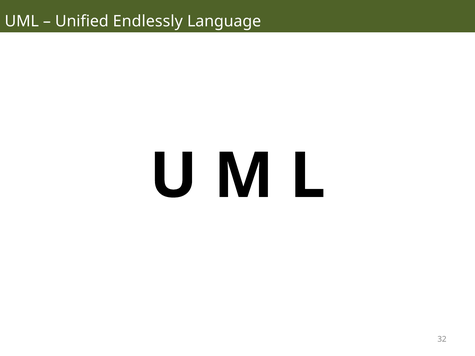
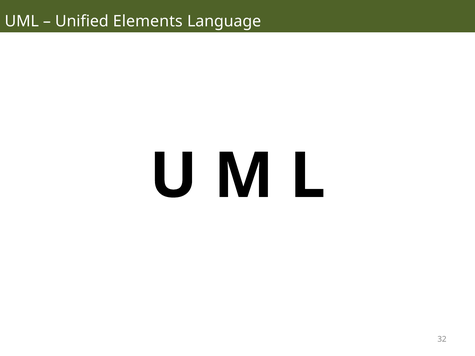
Endlessly: Endlessly -> Elements (148, 21)
